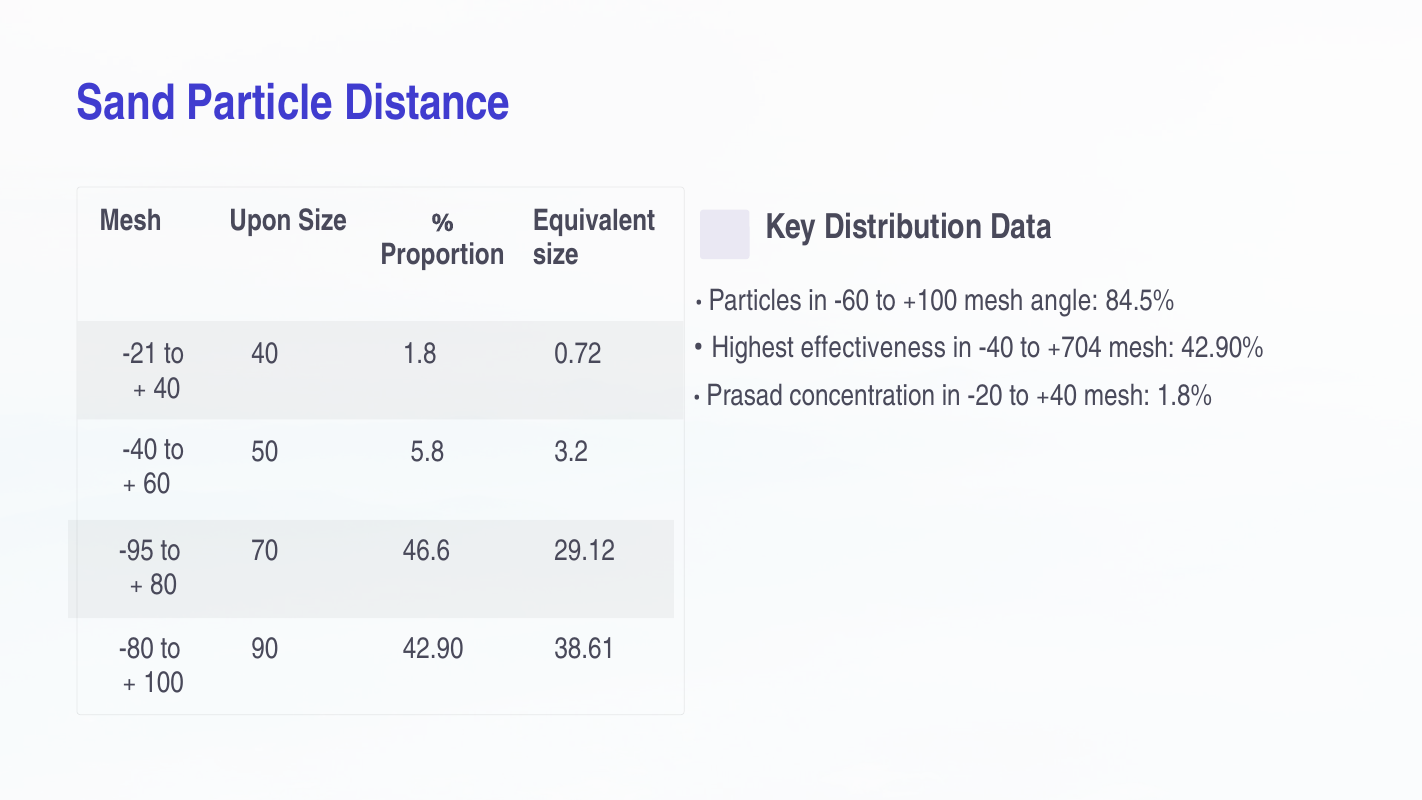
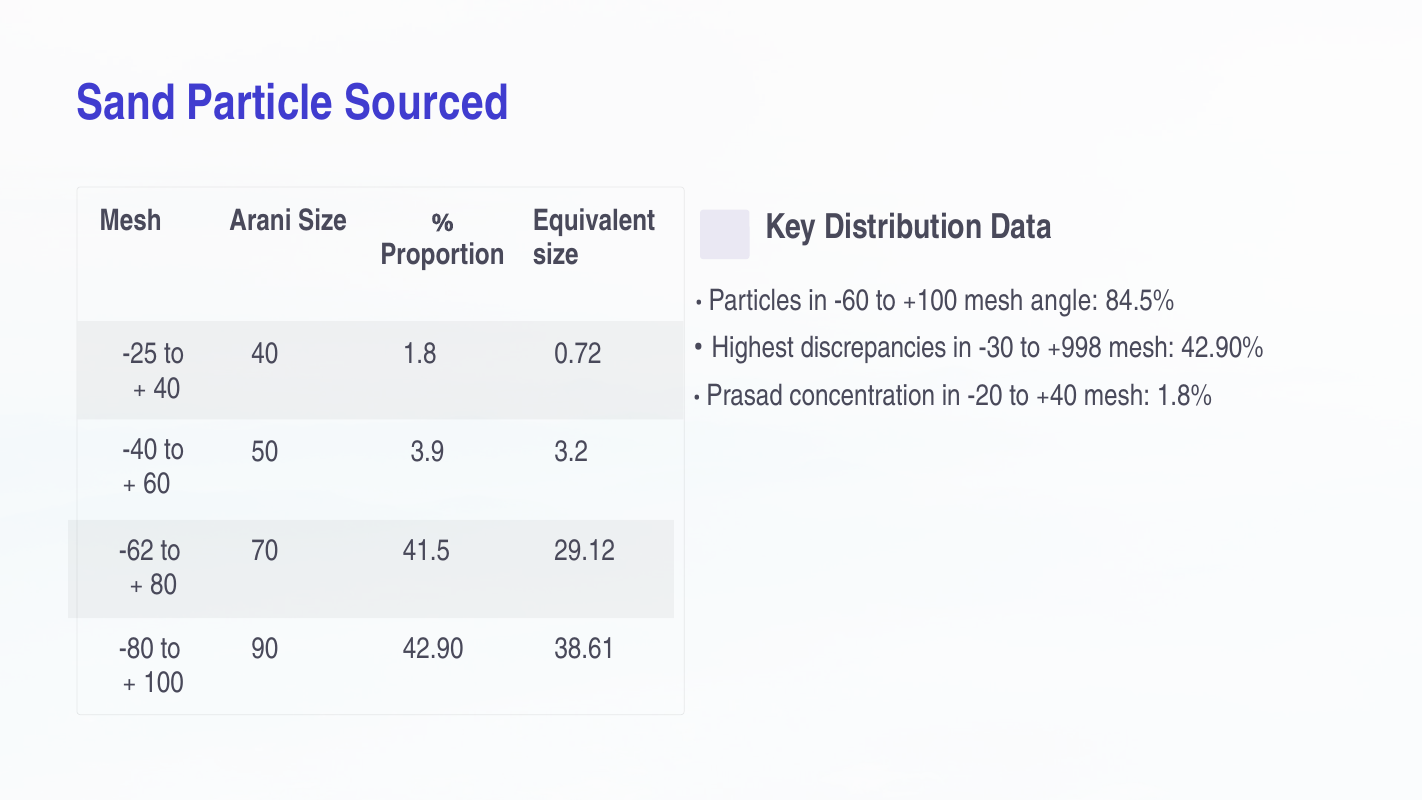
Distance: Distance -> Sourced (427, 103)
Upon: Upon -> Arani (261, 220)
effectiveness: effectiveness -> discrepancies (873, 348)
in -40: -40 -> -30 (996, 348)
+704: +704 -> +998 (1074, 348)
-21: -21 -> -25 (140, 354)
5.8: 5.8 -> 3.9 (428, 452)
-95: -95 -> -62 (136, 550)
46.6: 46.6 -> 41.5 (427, 550)
